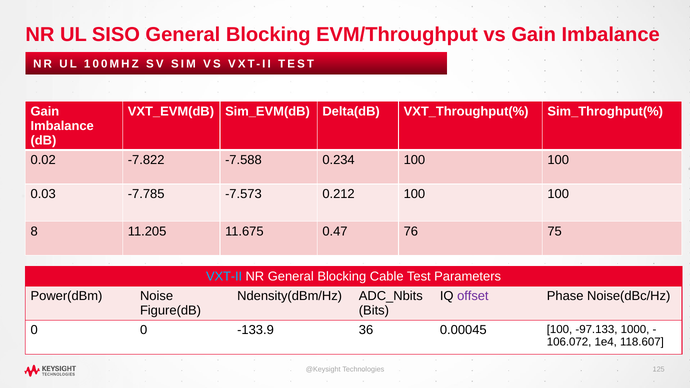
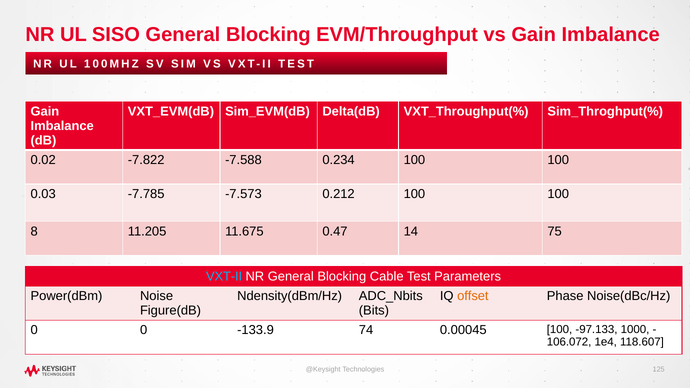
76: 76 -> 14 (411, 231)
offset colour: purple -> orange (473, 296)
36: 36 -> 74 (366, 330)
